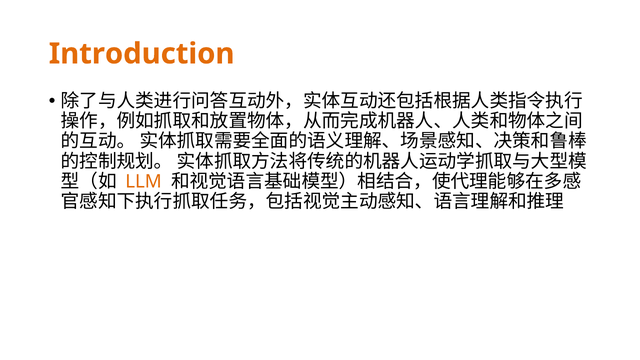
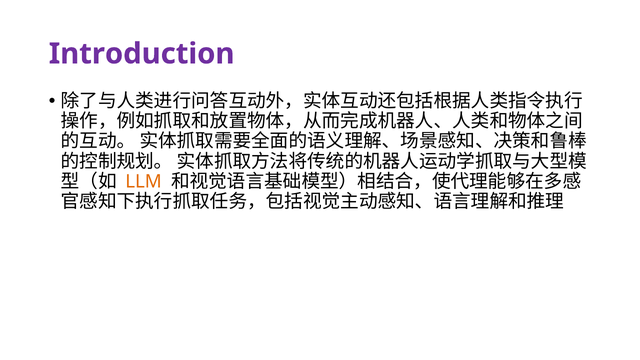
Introduction colour: orange -> purple (142, 54)
